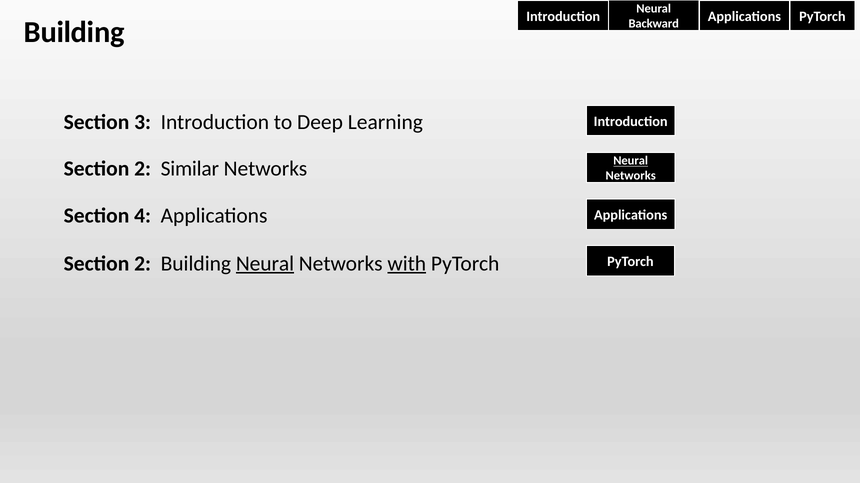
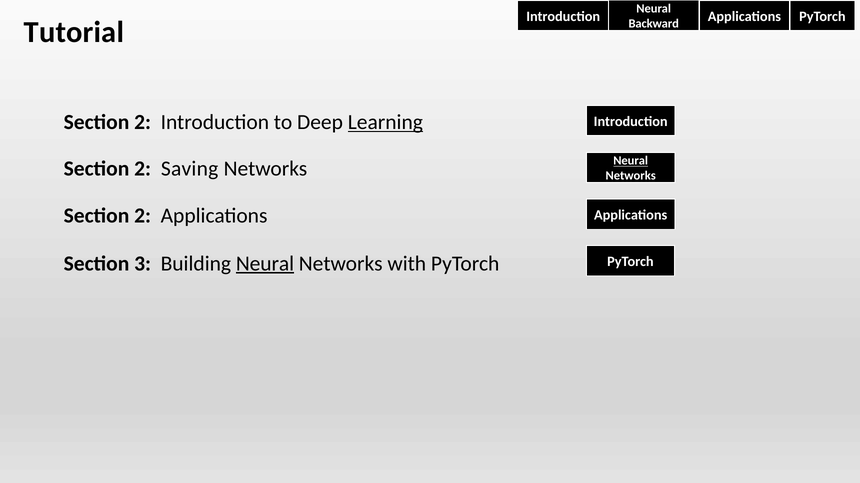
Building: Building -> Tutorial (74, 32)
3: 3 -> 2 (143, 122)
Learning underline: none -> present (385, 122)
Similar: Similar -> Saving (190, 169)
4: 4 -> 2 (143, 216)
2: 2 -> 3 (143, 264)
with underline: present -> none (407, 264)
